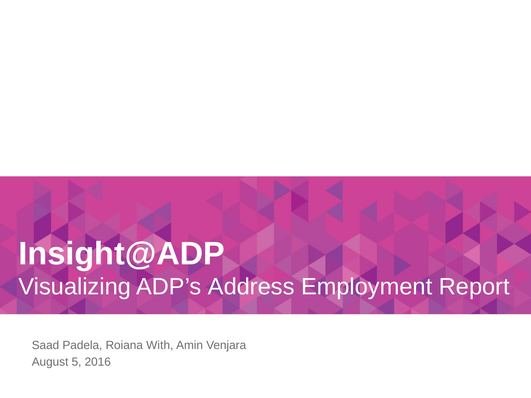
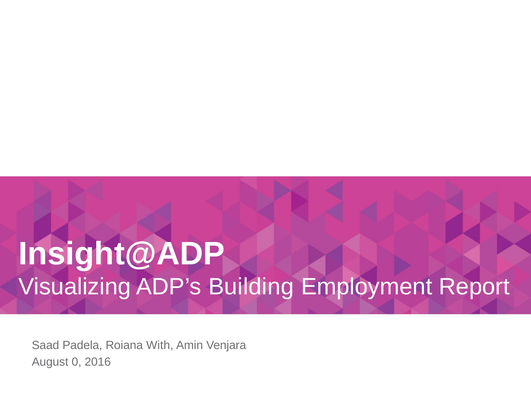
Address: Address -> Building (251, 287)
5: 5 -> 0 (77, 362)
